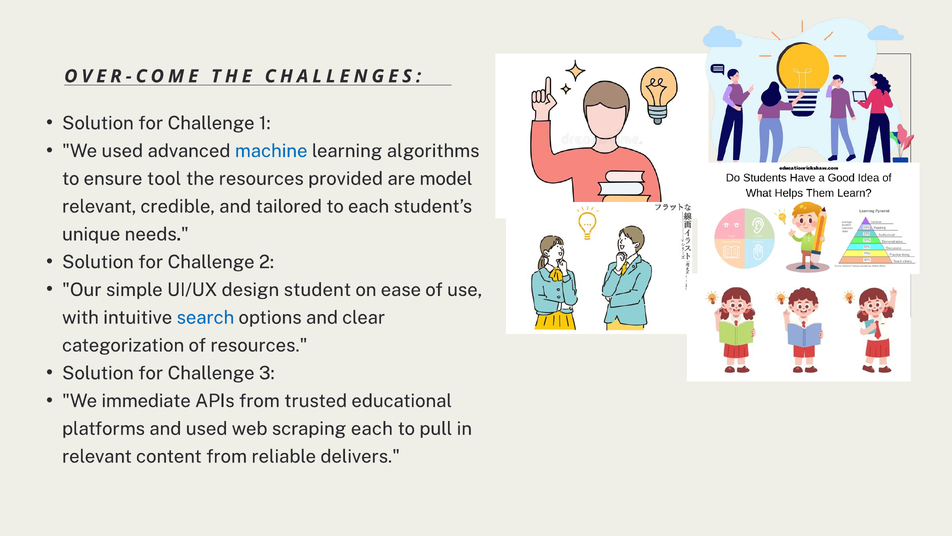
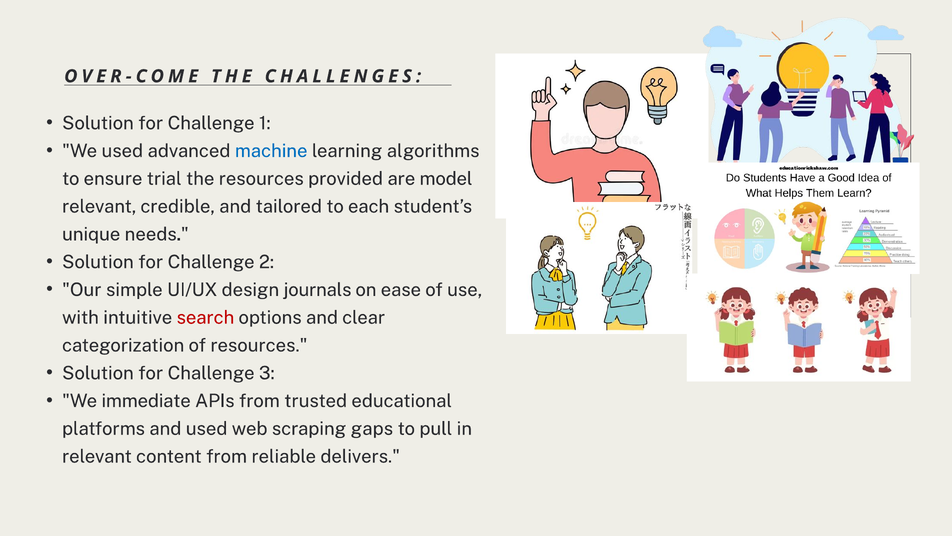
tool: tool -> trial (164, 179)
student: student -> journals (318, 290)
search colour: blue -> red (205, 317)
scraping each: each -> gaps (372, 428)
